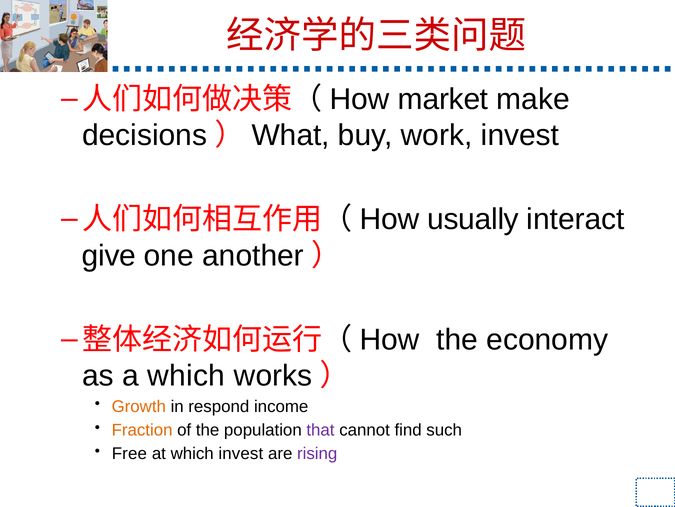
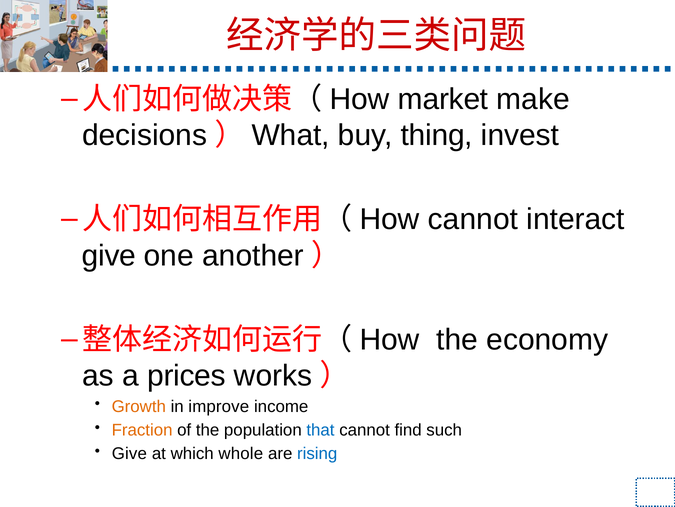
work: work -> thing (437, 135)
usually: usually -> cannot (473, 219)
a which: which -> prices (186, 375)
respond: respond -> improve (219, 406)
that colour: purple -> blue (320, 429)
Free: Free -> Give (129, 453)
which invest: invest -> whole (241, 453)
rising colour: purple -> blue (317, 453)
